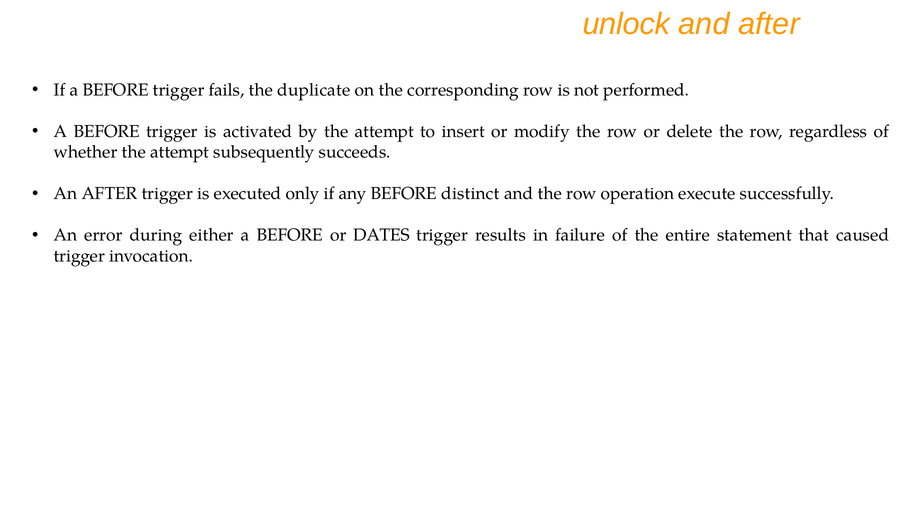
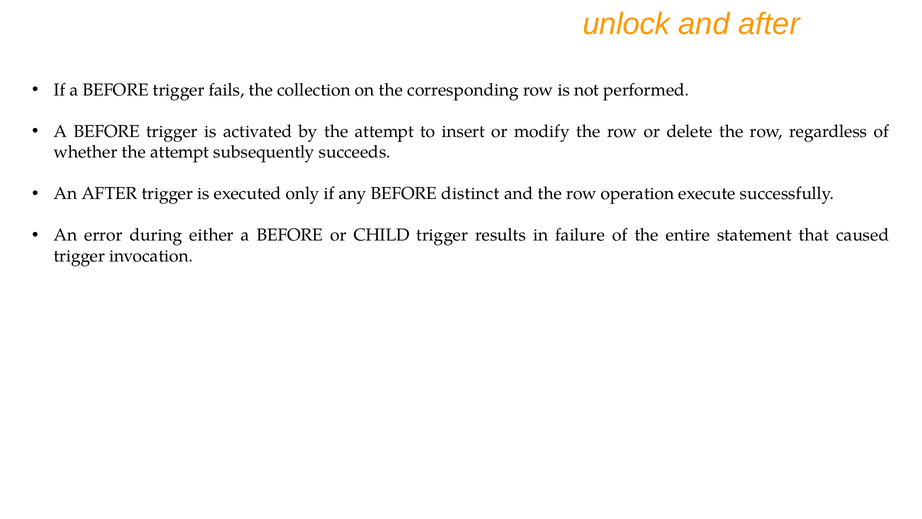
duplicate: duplicate -> collection (314, 90)
DATES: DATES -> CHILD (381, 235)
